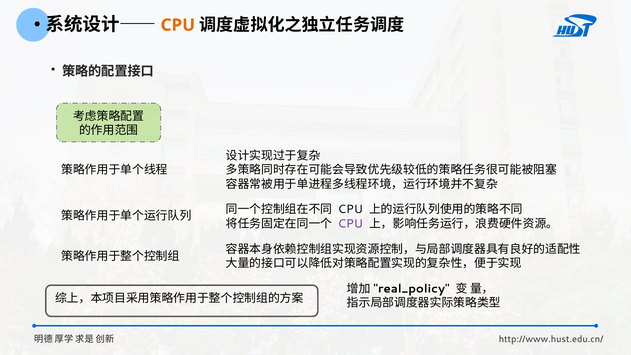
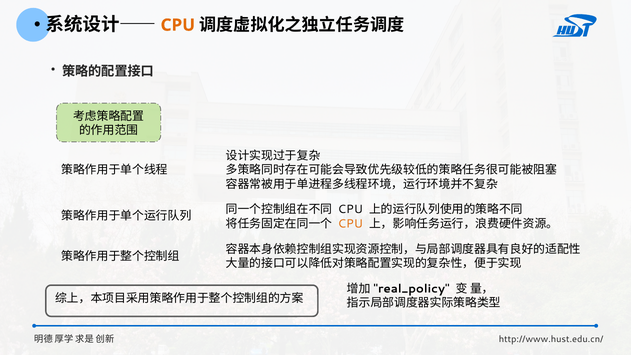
CPU colour: purple -> orange (350, 224)
